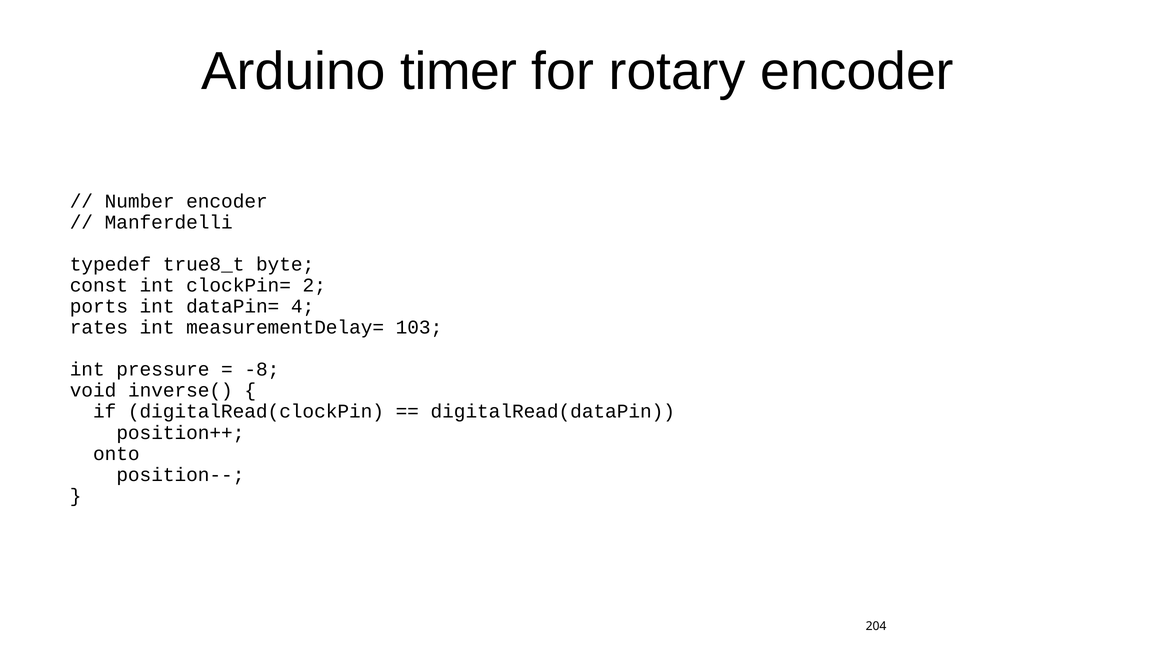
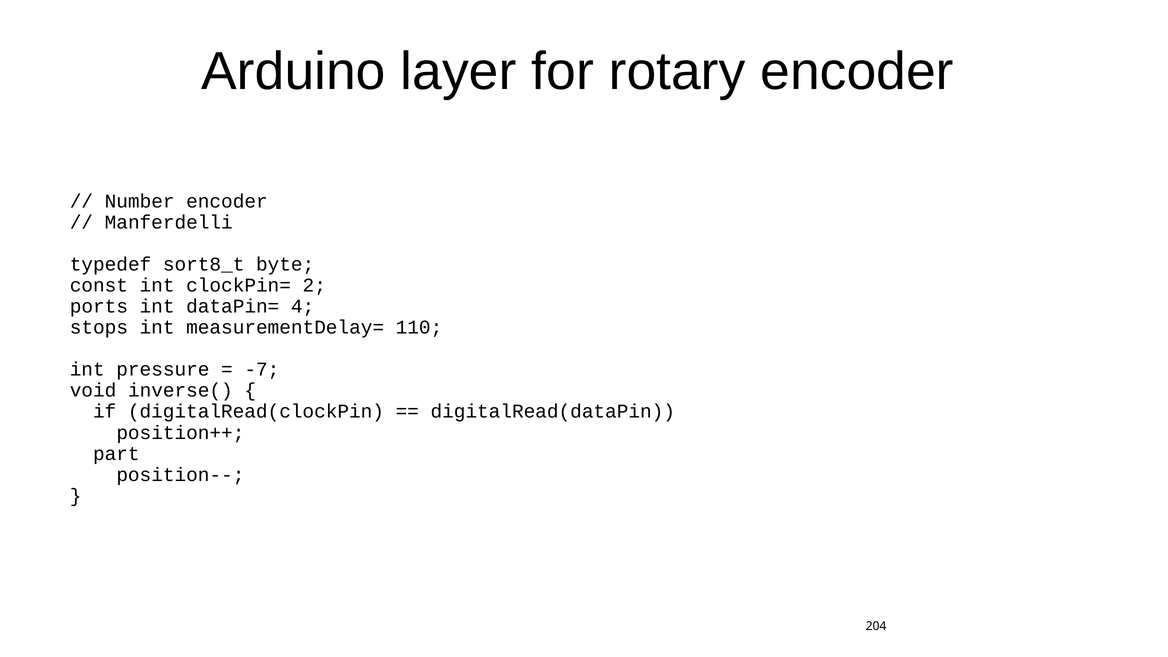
timer: timer -> layer (459, 72)
true8_t: true8_t -> sort8_t (204, 265)
rates: rates -> stops (99, 328)
103: 103 -> 110 (419, 328)
-8: -8 -> -7 (262, 370)
onto: onto -> part (116, 454)
